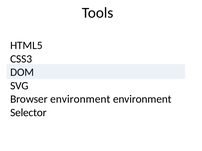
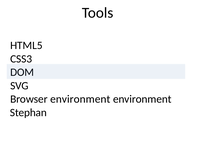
Selector: Selector -> Stephan (28, 113)
